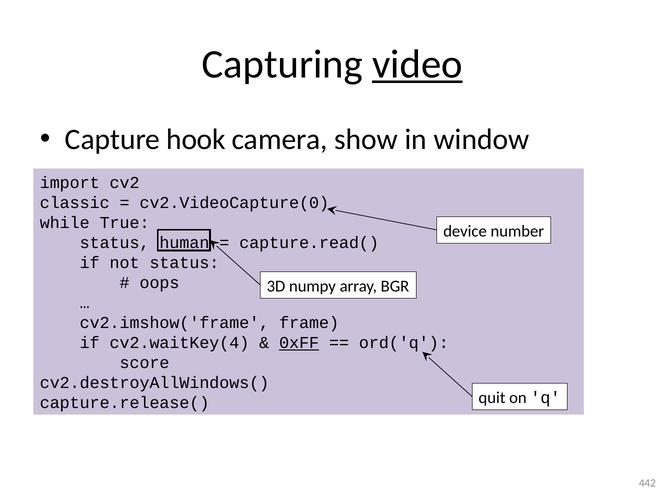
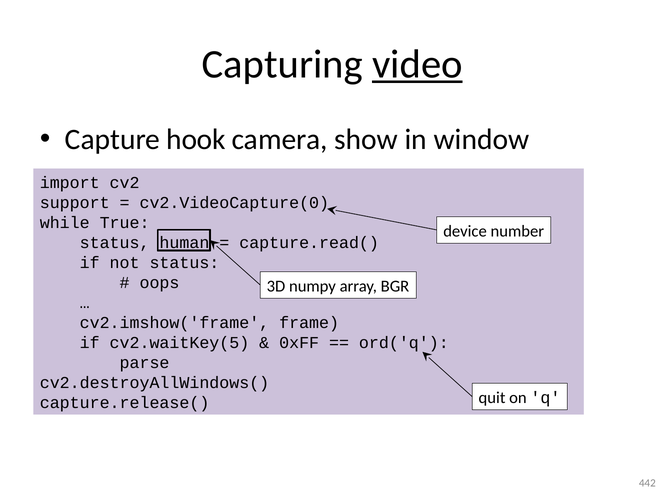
classic: classic -> support (75, 203)
cv2.waitKey(4: cv2.waitKey(4 -> cv2.waitKey(5 (179, 342)
0xFF underline: present -> none (299, 342)
score: score -> parse (145, 362)
